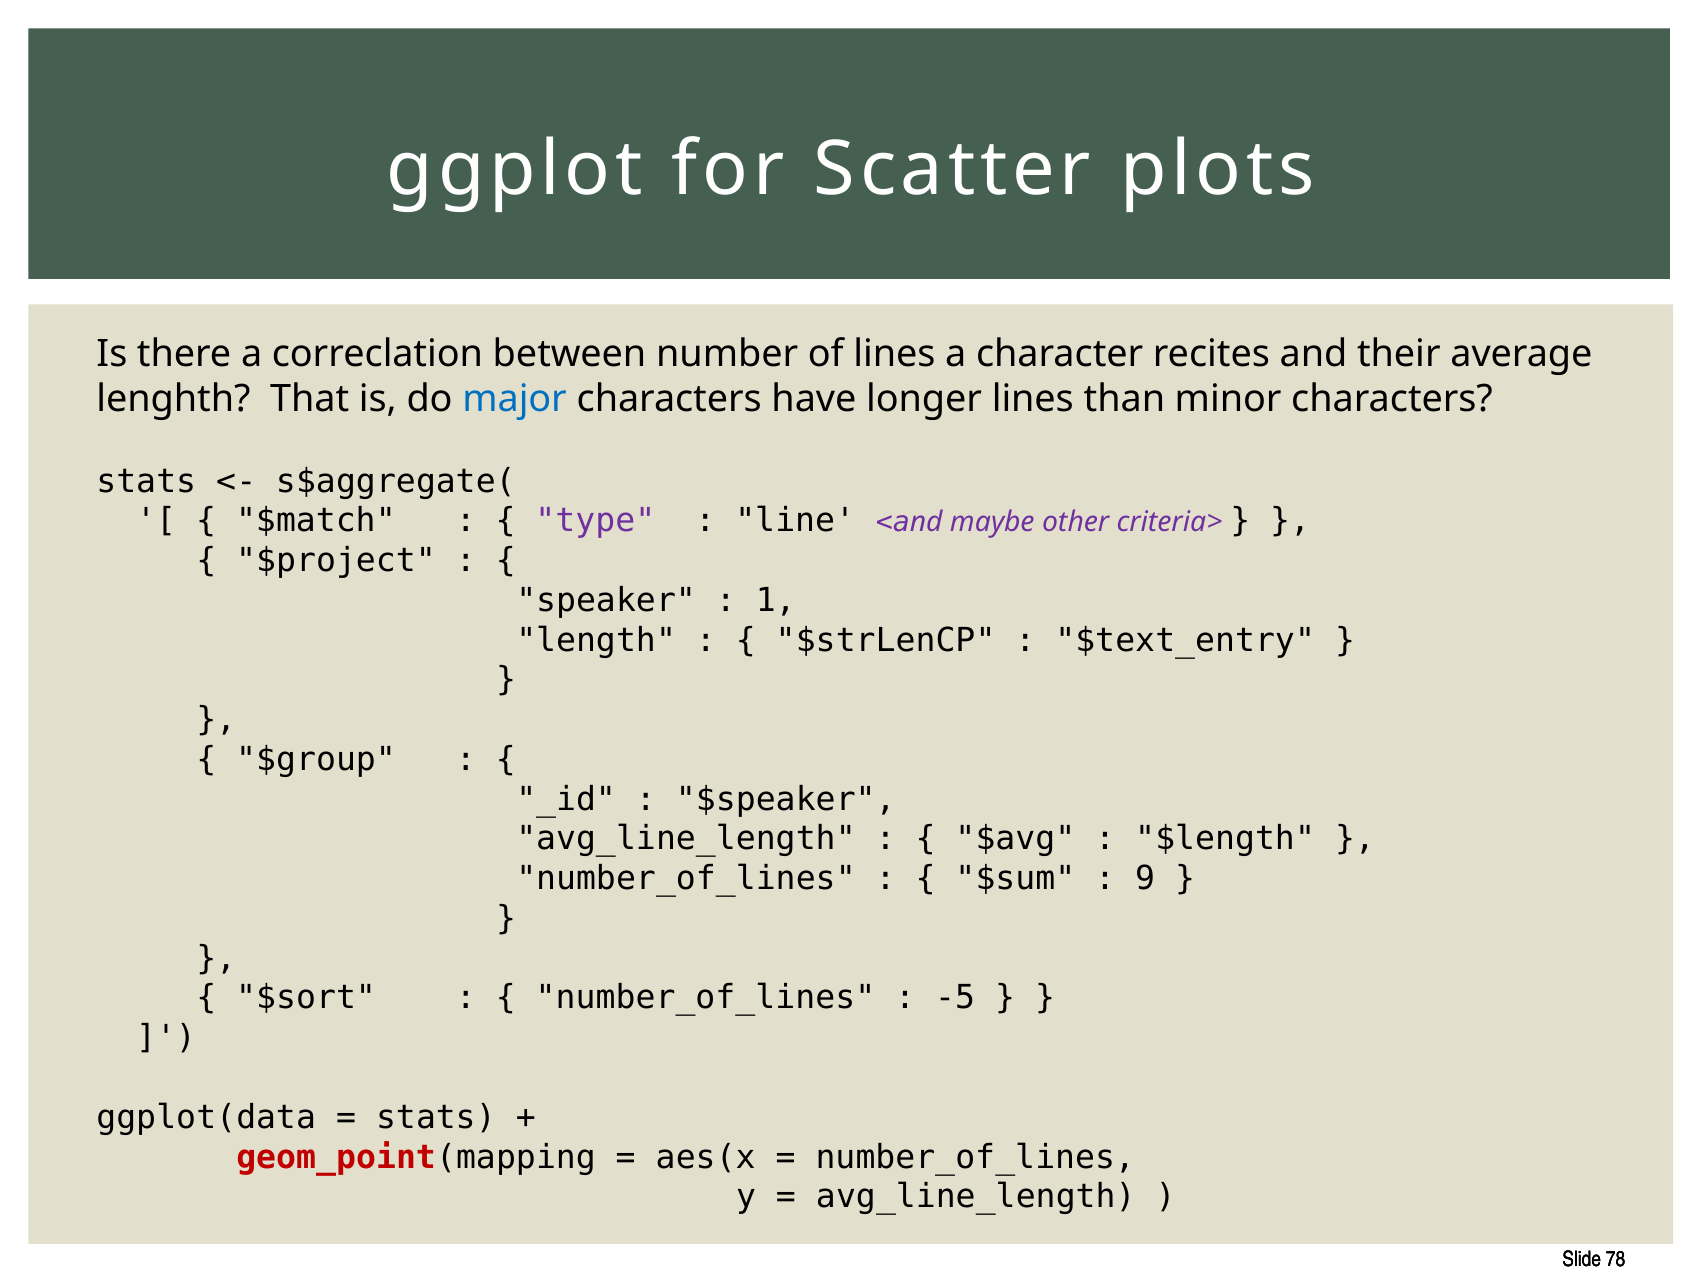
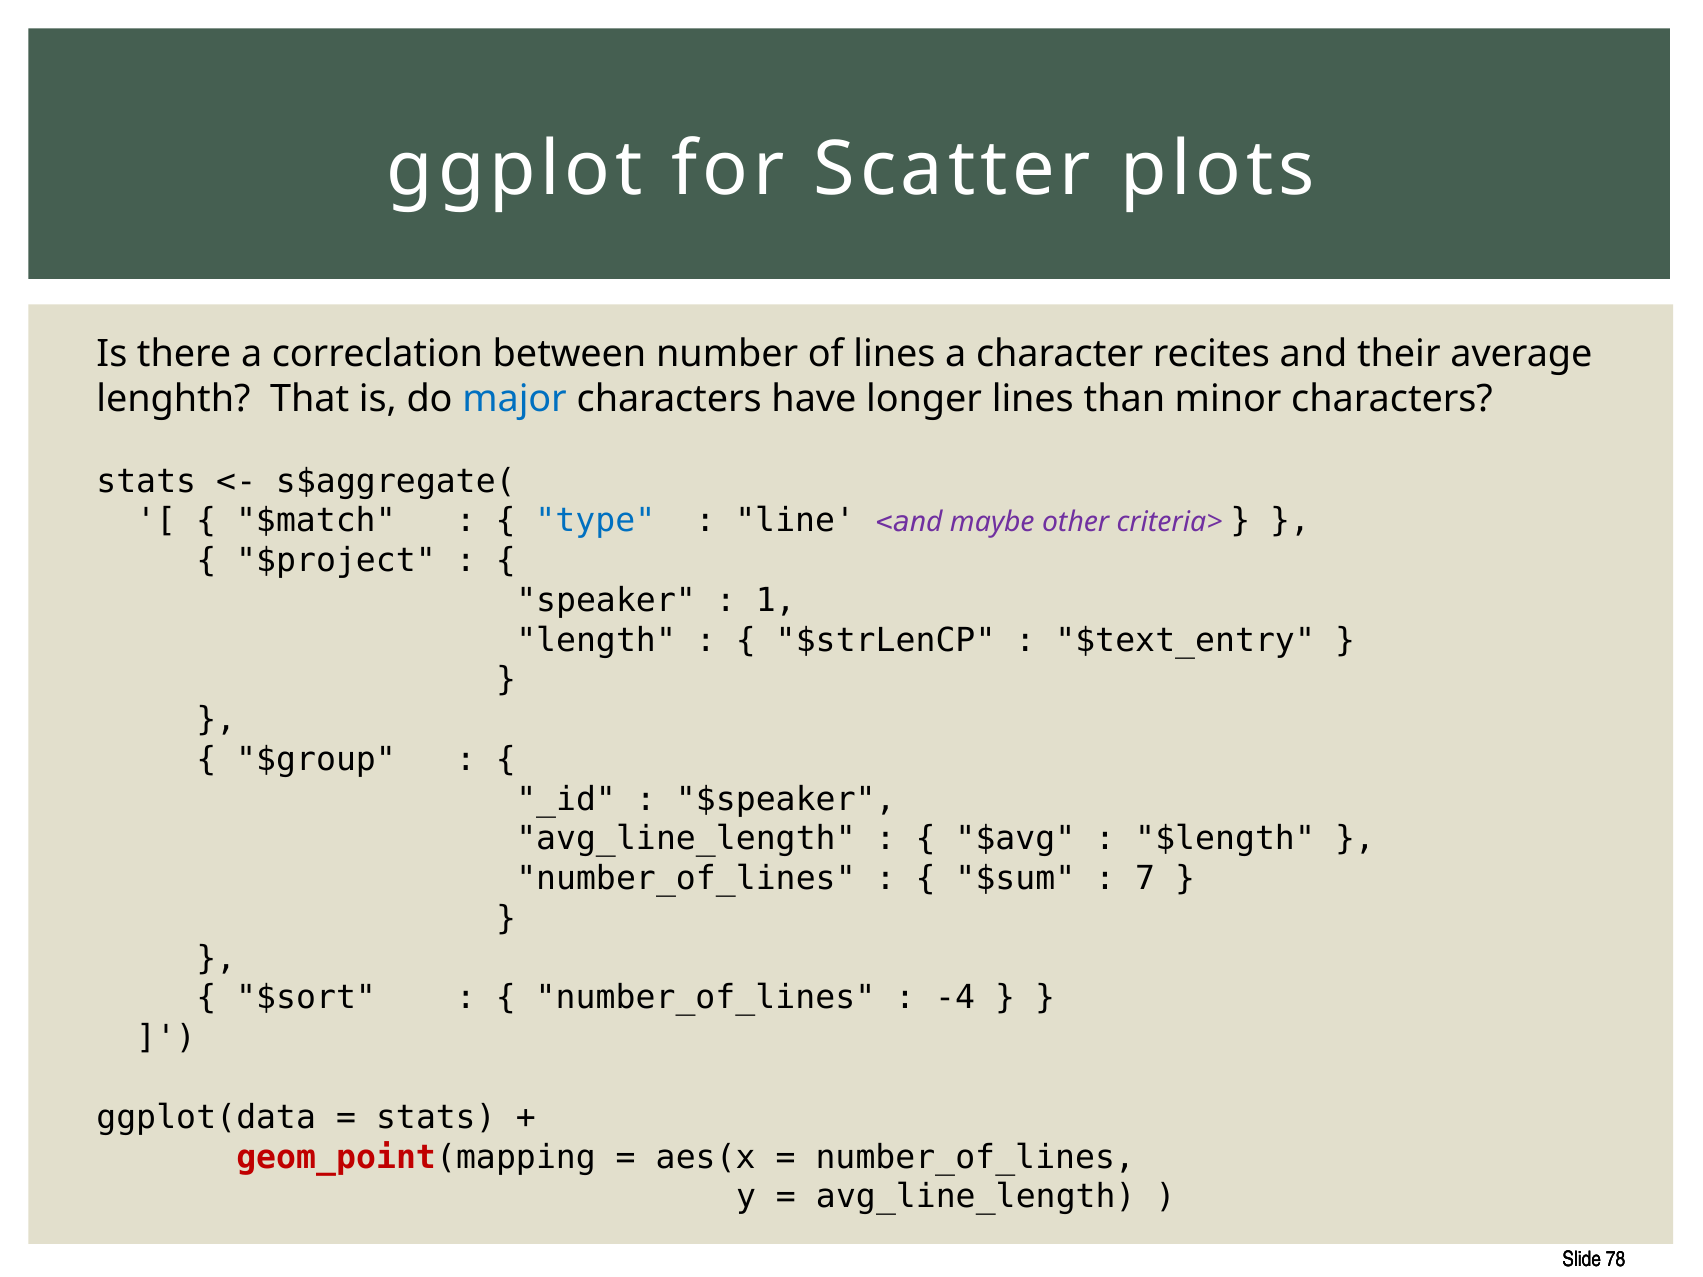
type colour: purple -> blue (595, 521)
9: 9 -> 7 (1145, 879)
-5: -5 -> -4 (955, 998)
